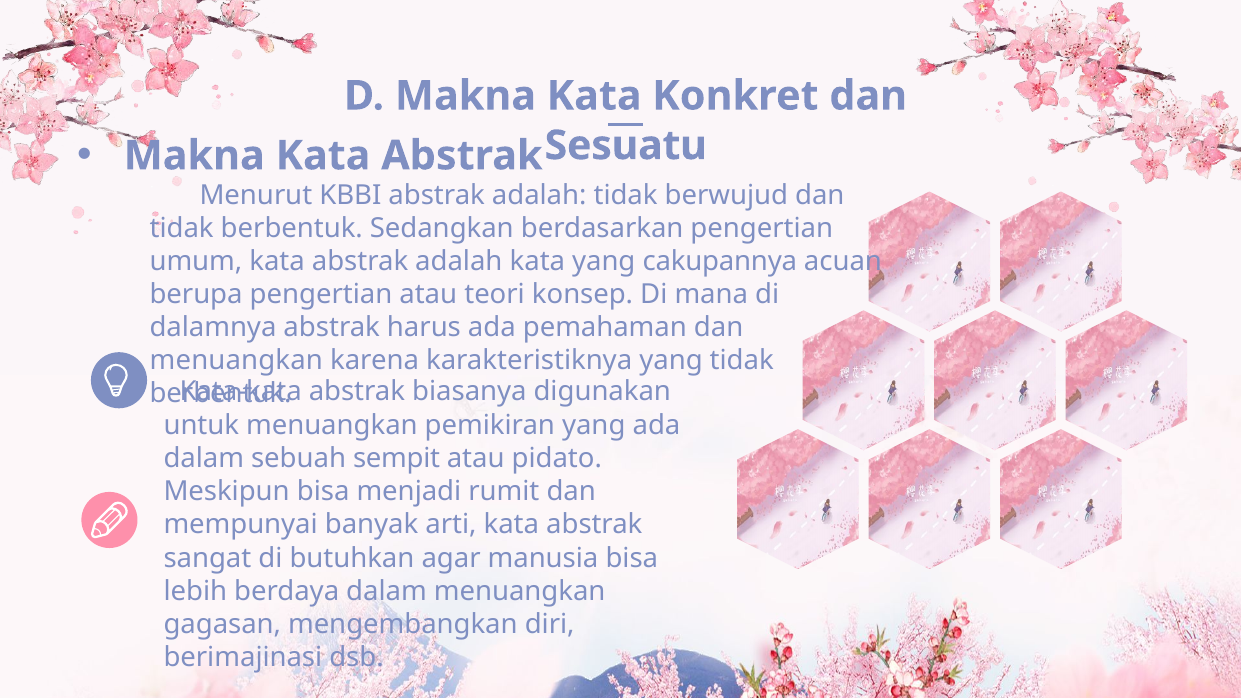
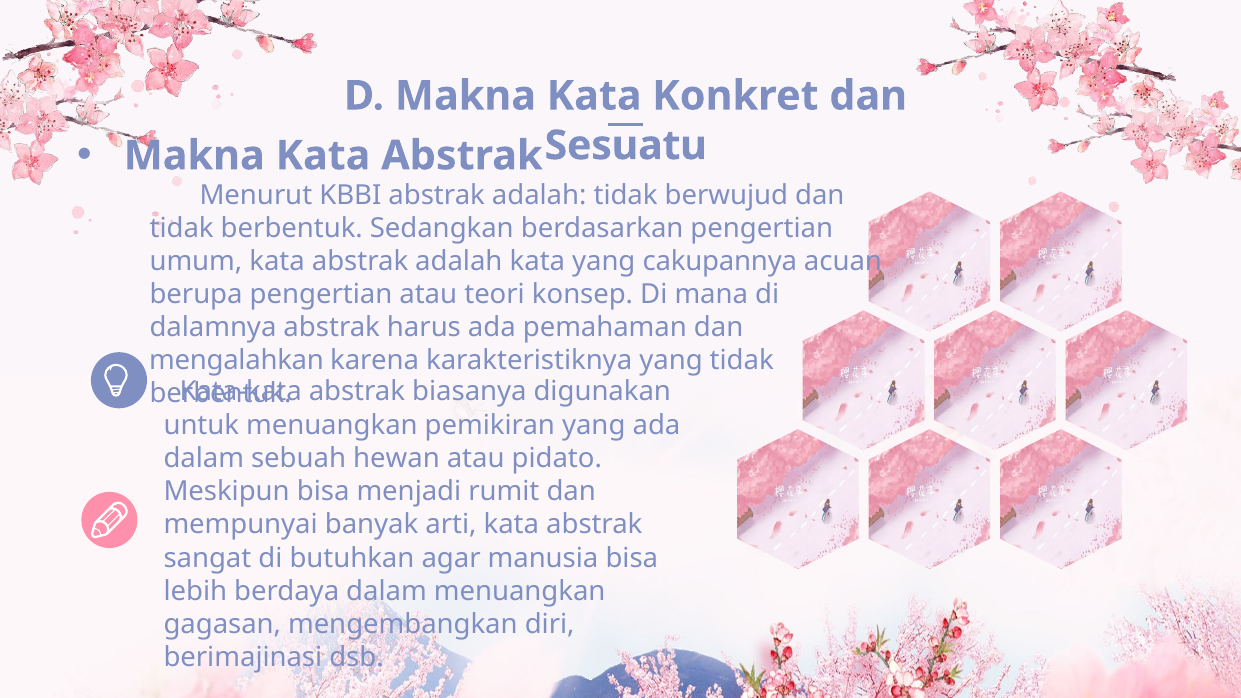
menuangkan: menuangkan -> mengalahkan (237, 361)
sempit: sempit -> hewan (396, 459)
